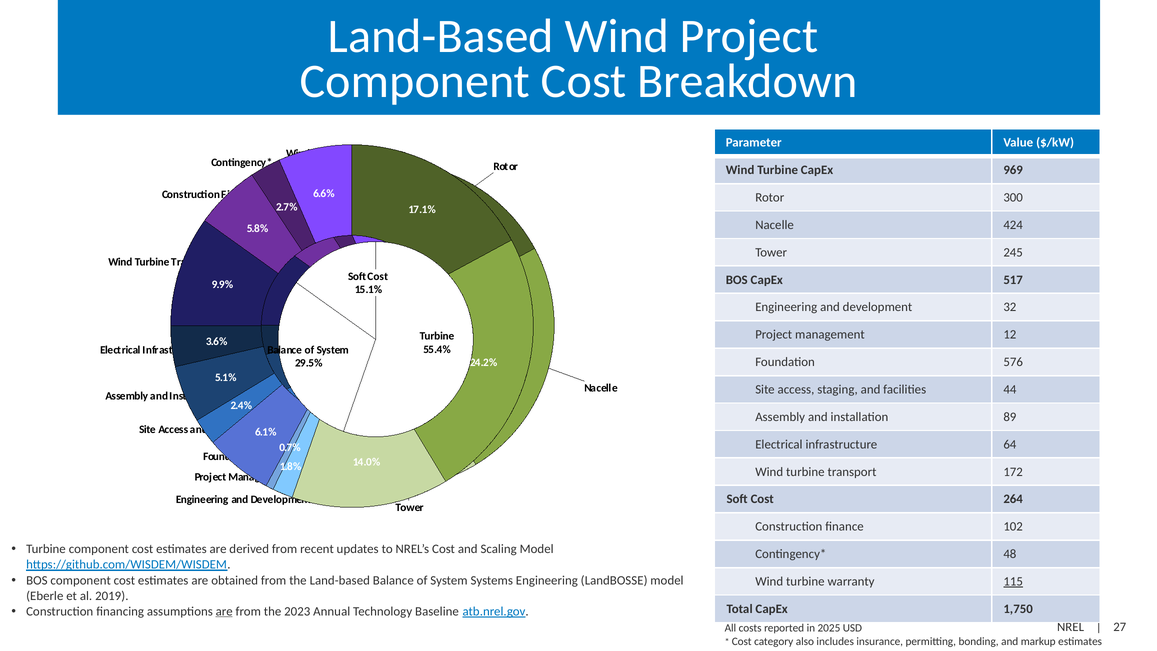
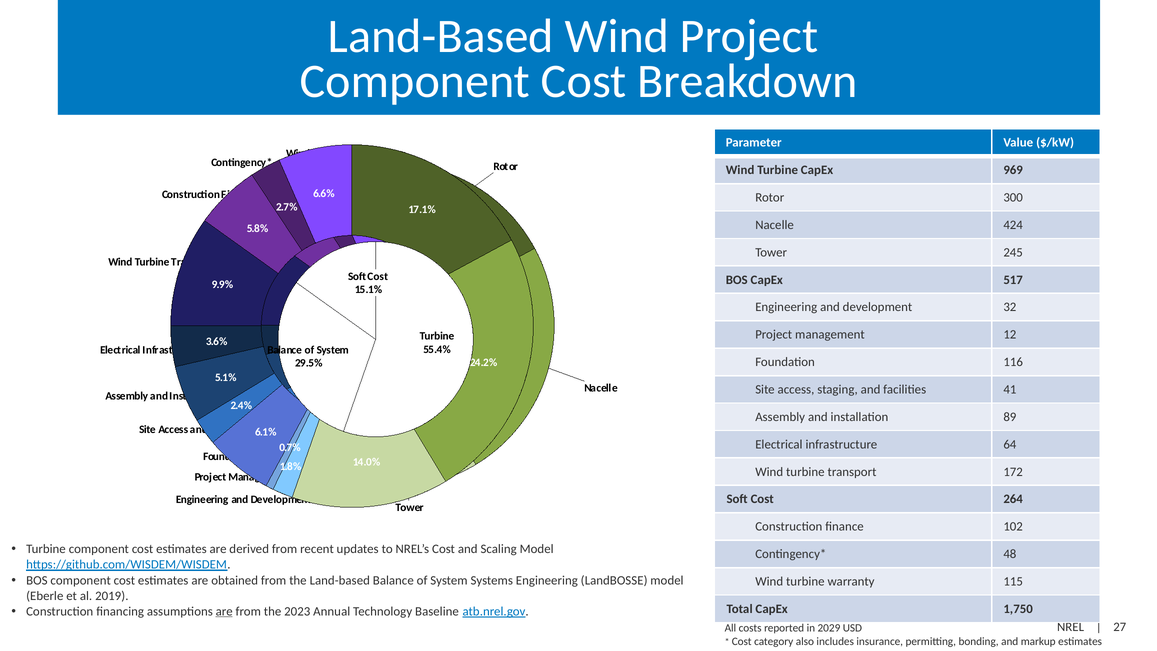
576: 576 -> 116 (1013, 362)
44: 44 -> 41 (1010, 389)
115 underline: present -> none (1013, 581)
2025: 2025 -> 2029 (829, 628)
